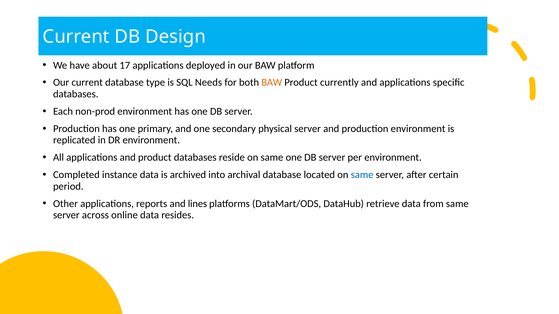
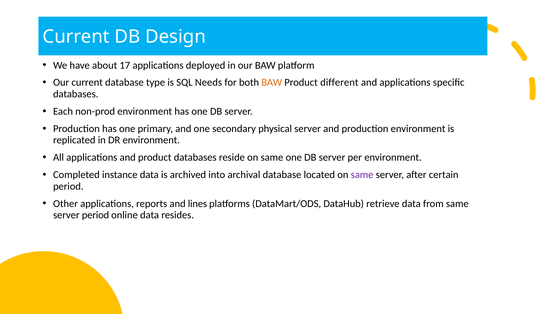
currently: currently -> different (339, 83)
same colour: blue -> purple (362, 175)
server across: across -> period (95, 215)
